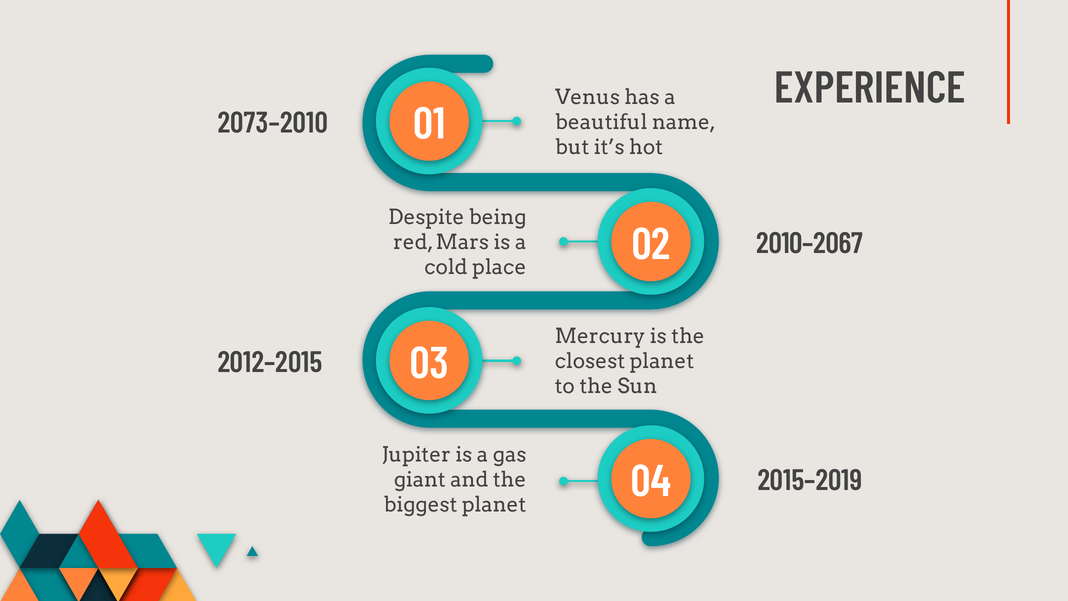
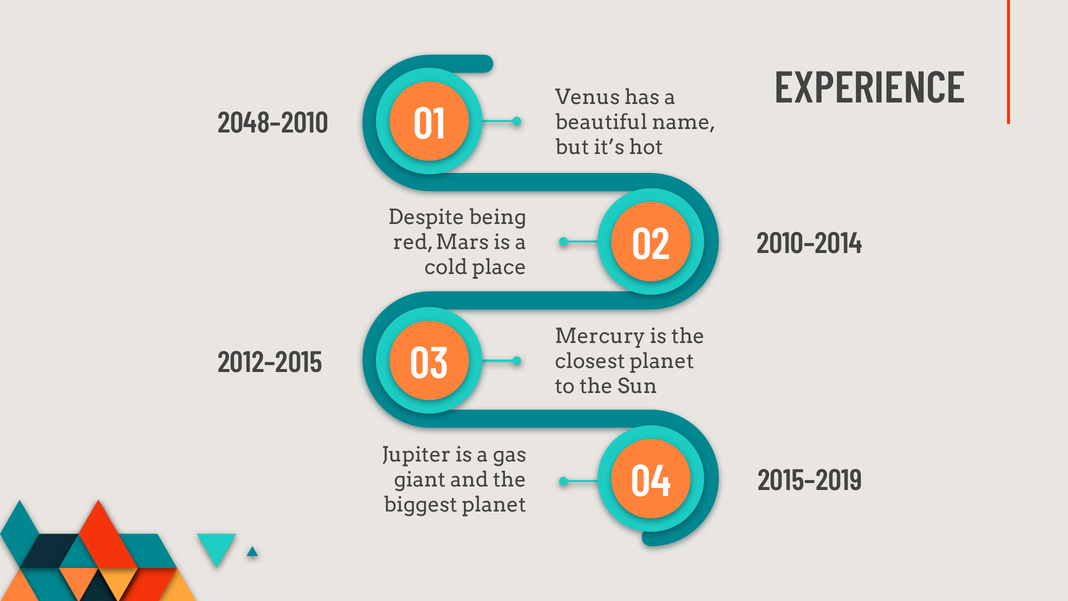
2073–2010: 2073–2010 -> 2048–2010 (273, 123)
2010–2067: 2010–2067 -> 2010–2014 (809, 243)
